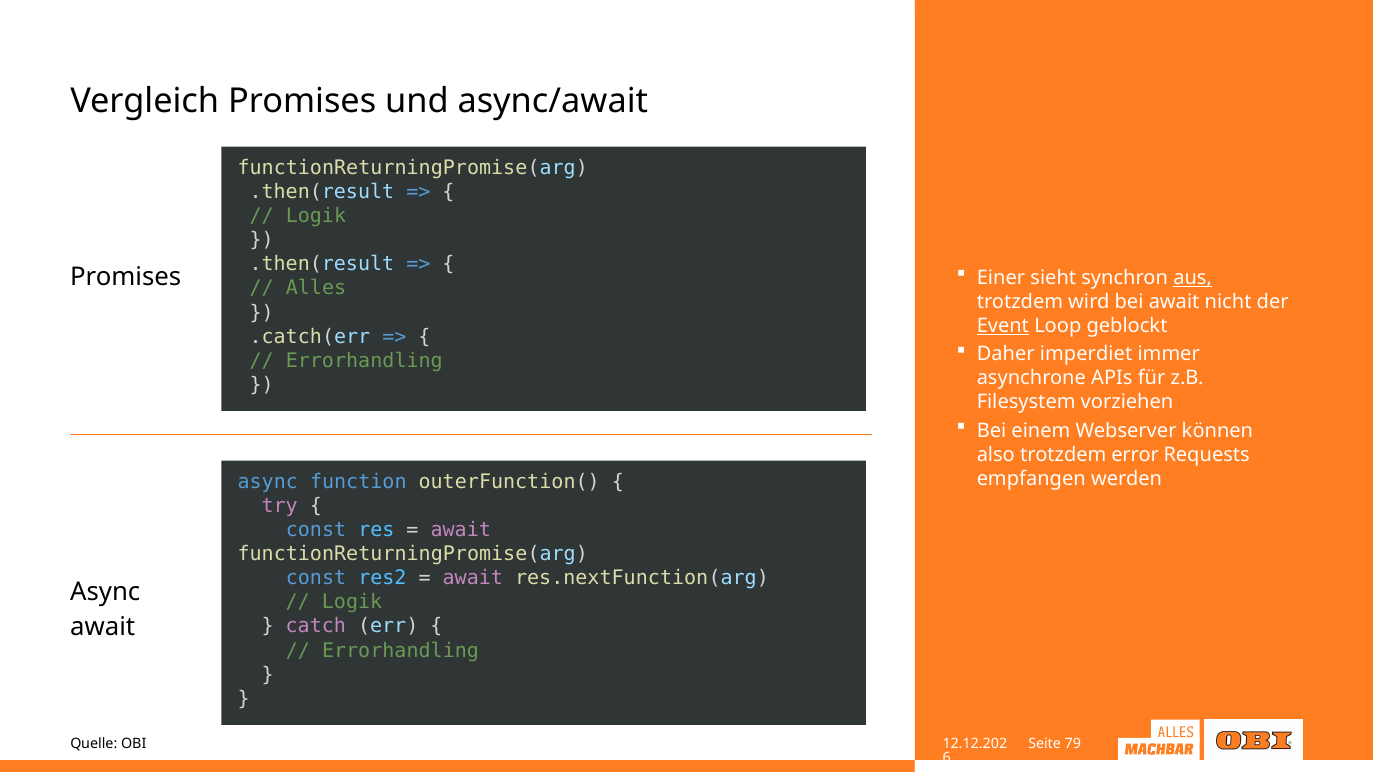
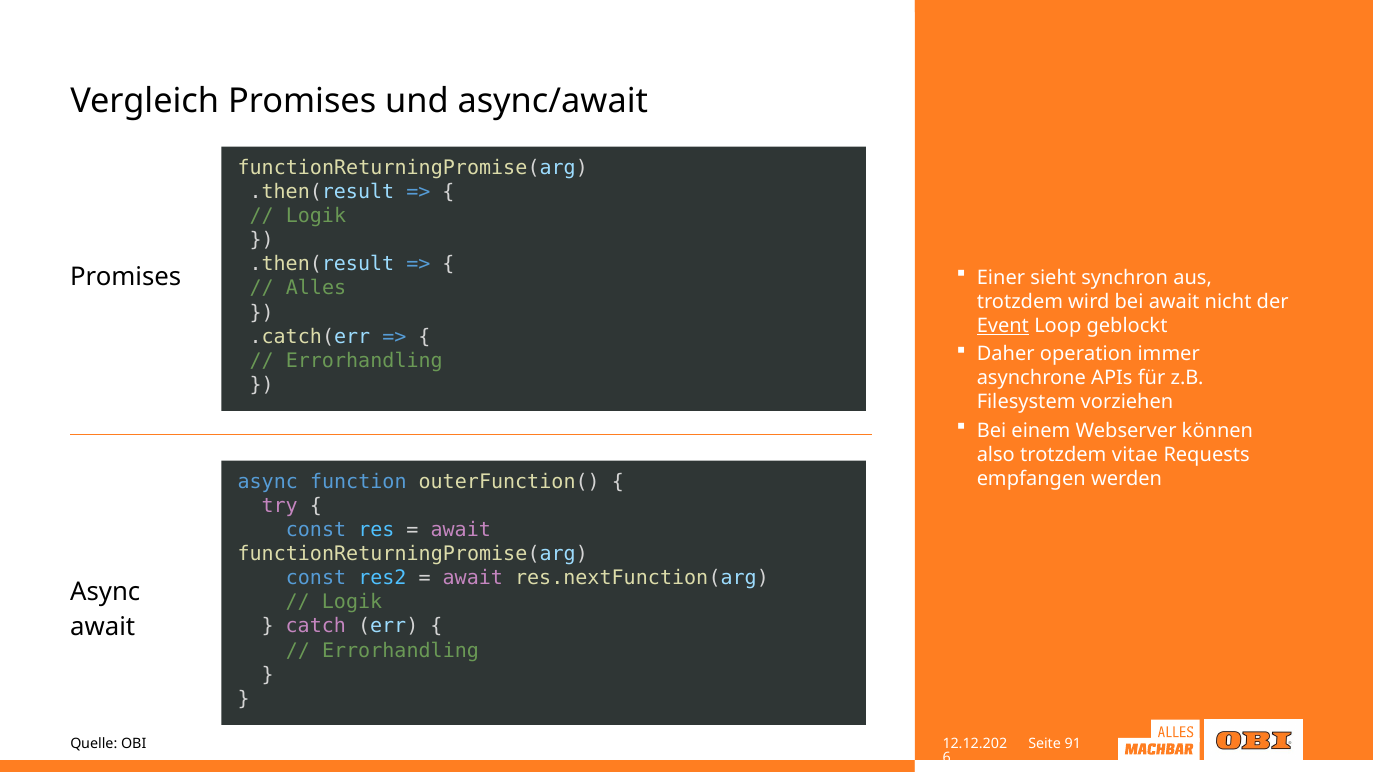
aus underline: present -> none (1193, 278)
imperdiet: imperdiet -> operation (1086, 354)
error: error -> vitae (1135, 455)
79: 79 -> 91 (1073, 744)
